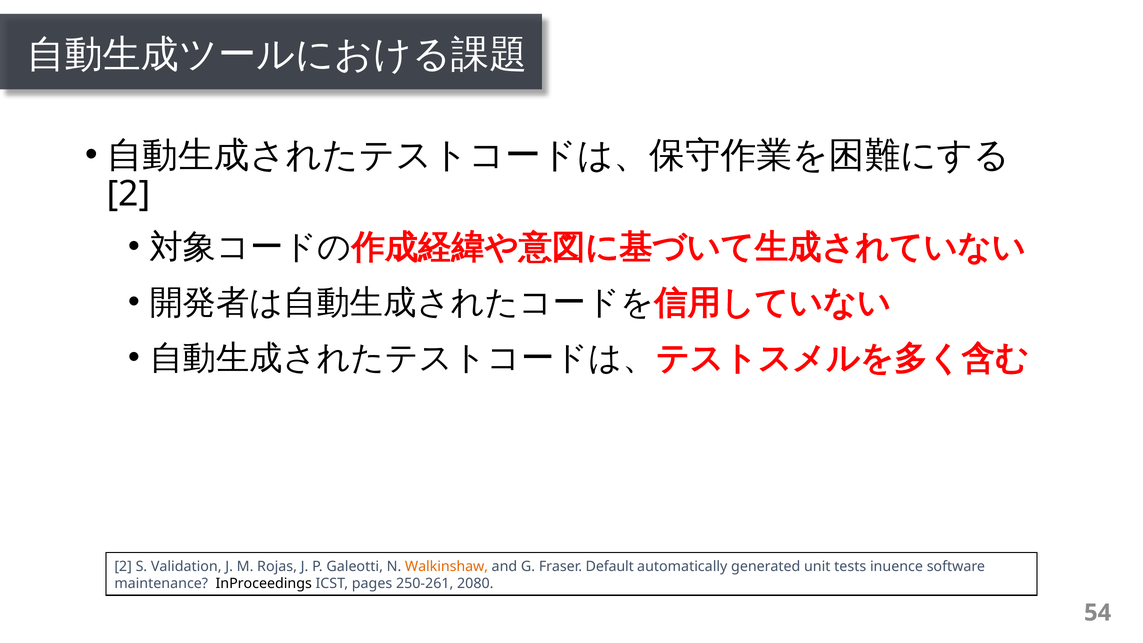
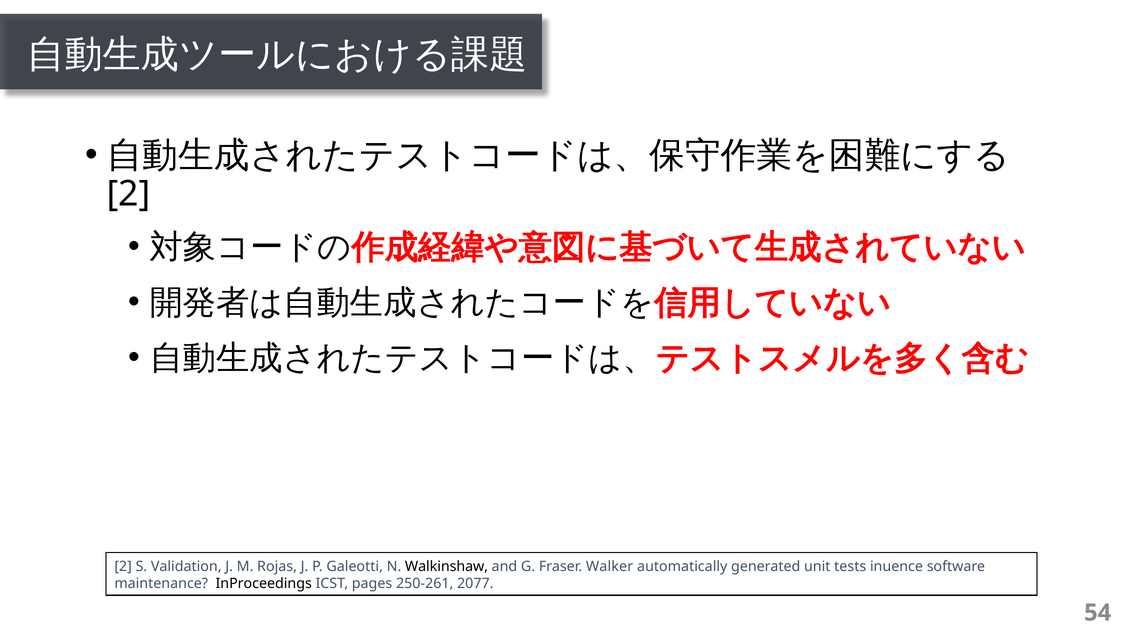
Walkinshaw colour: orange -> black (447, 566)
Default: Default -> Walker (610, 566)
2080: 2080 -> 2077 (475, 584)
